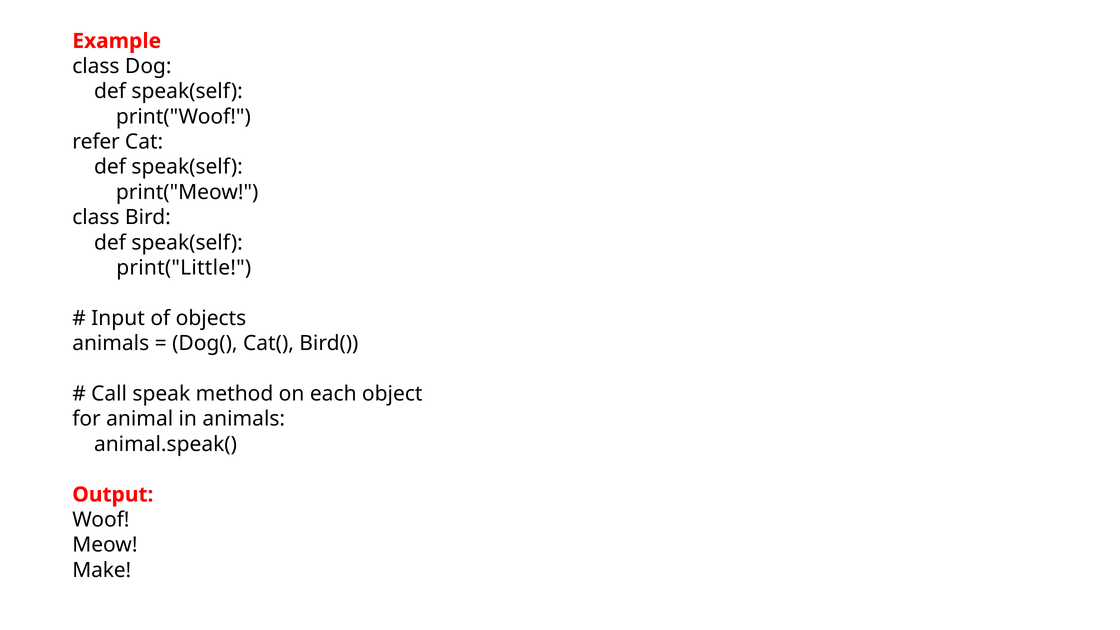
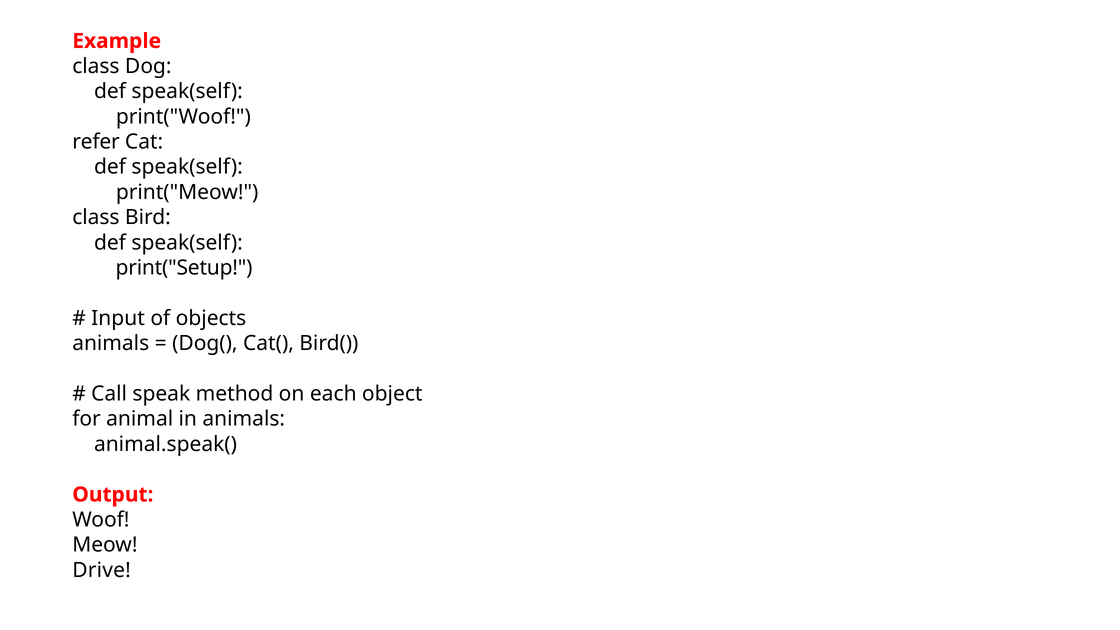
print("Little: print("Little -> print("Setup (184, 268)
Make: Make -> Drive (102, 570)
